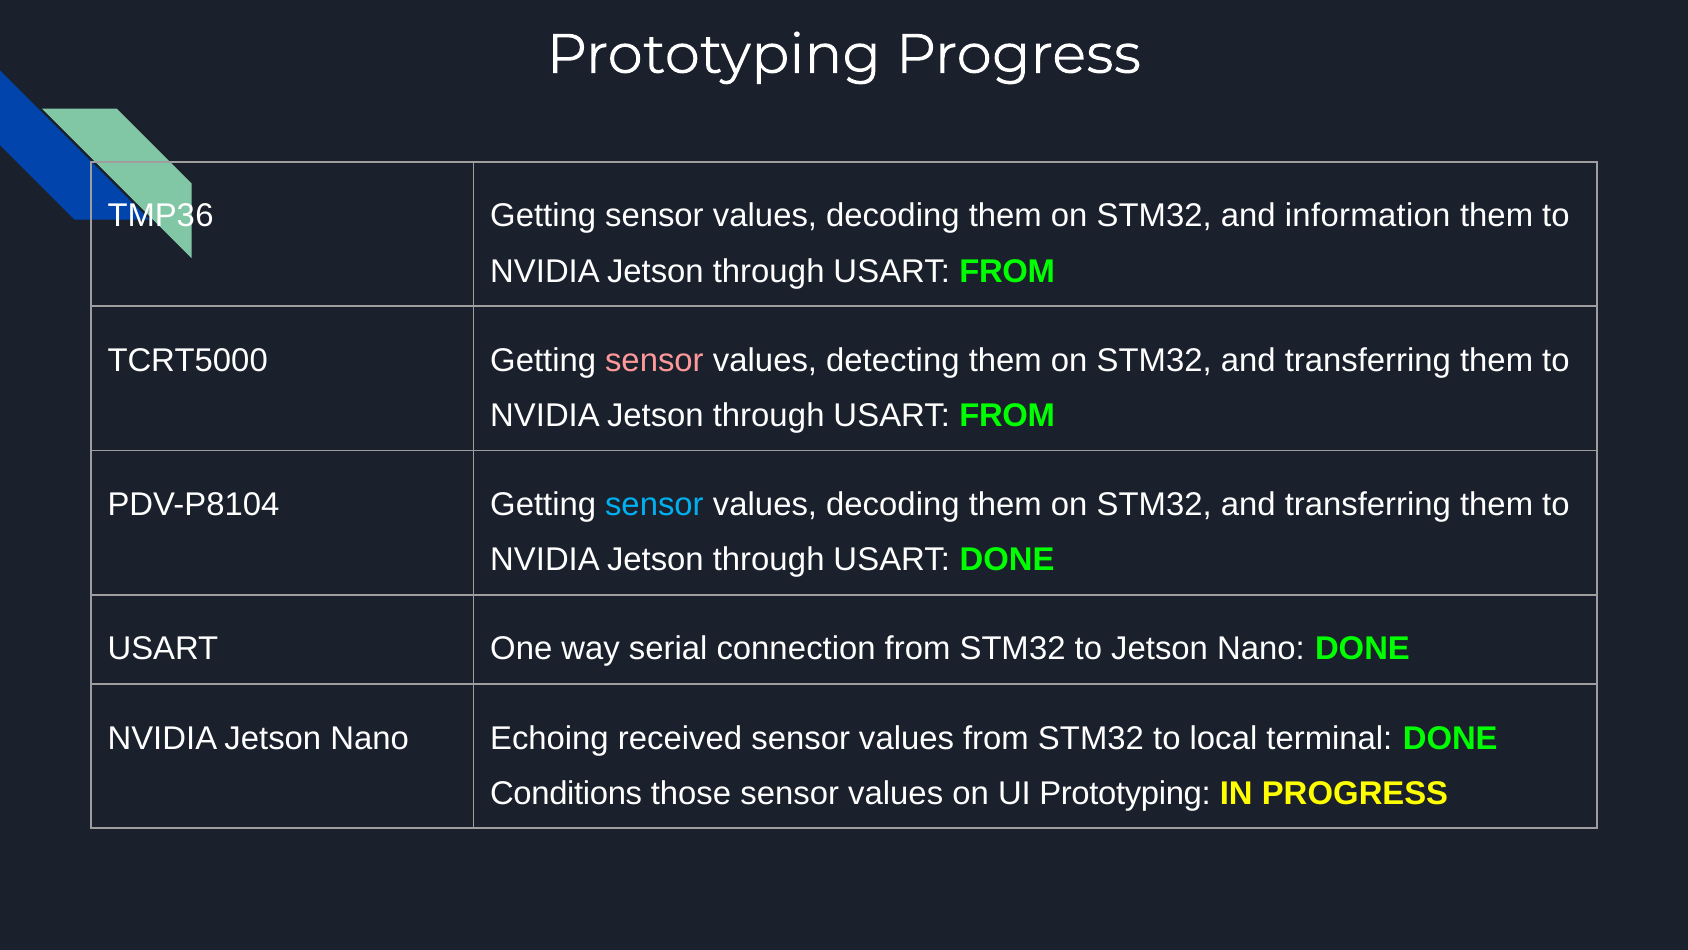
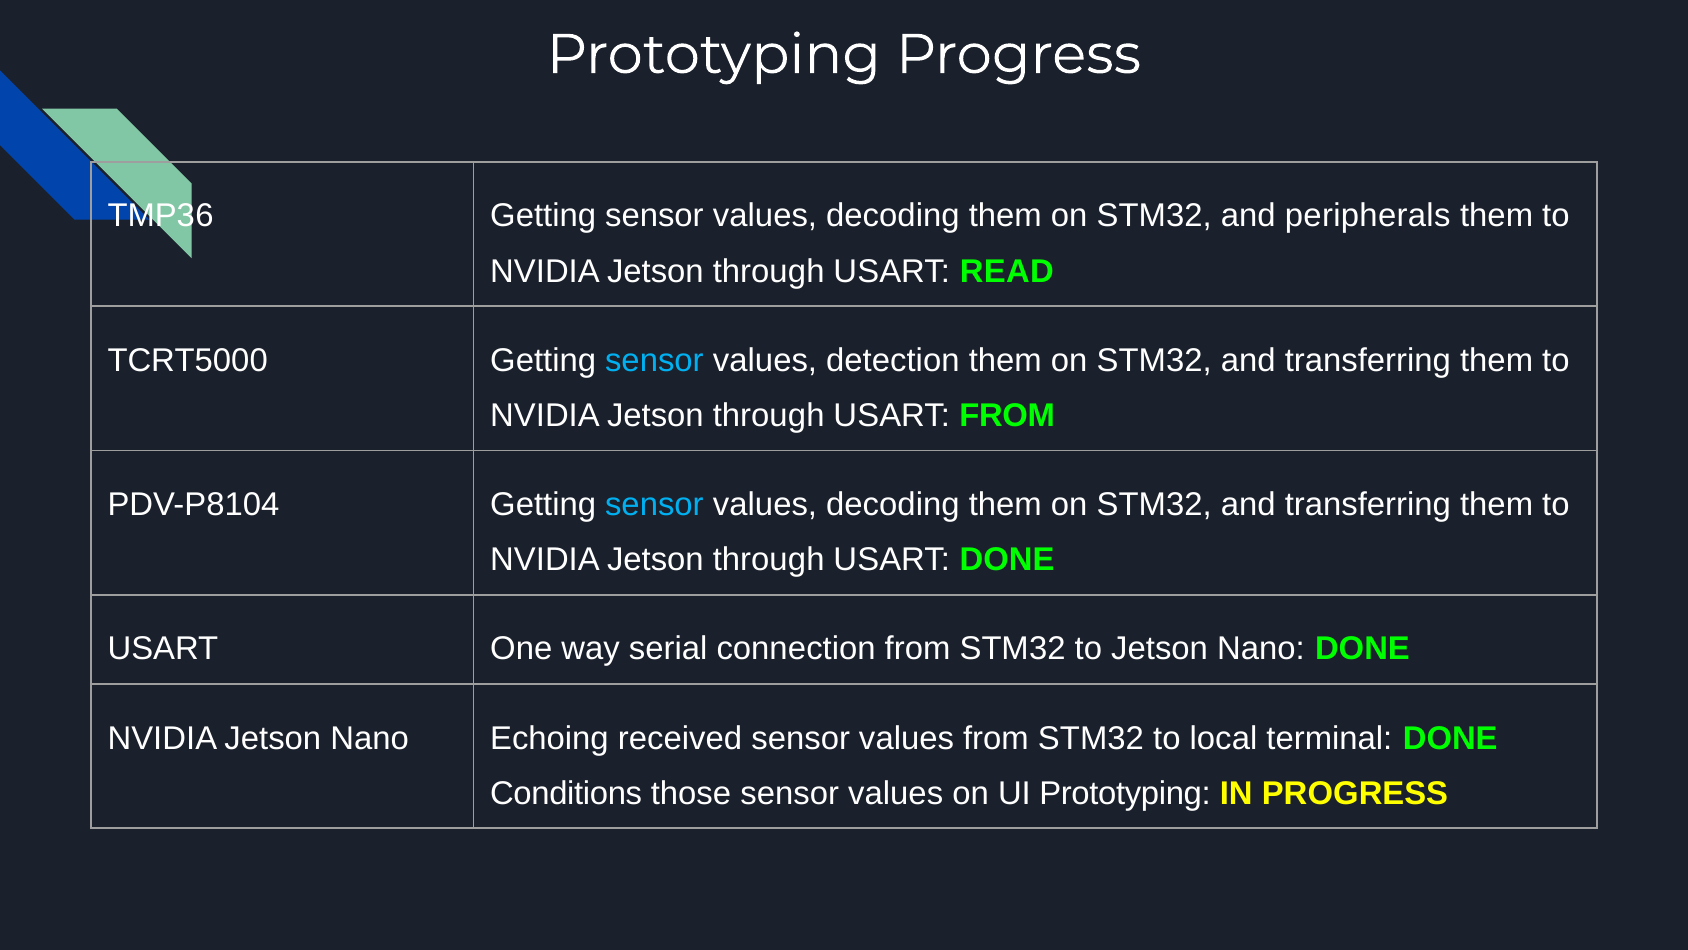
information: information -> peripherals (1368, 216)
FROM: FROM -> READ (1007, 271)
sensor colour: pink -> light blue (654, 360)
detecting: detecting -> detection (893, 360)
